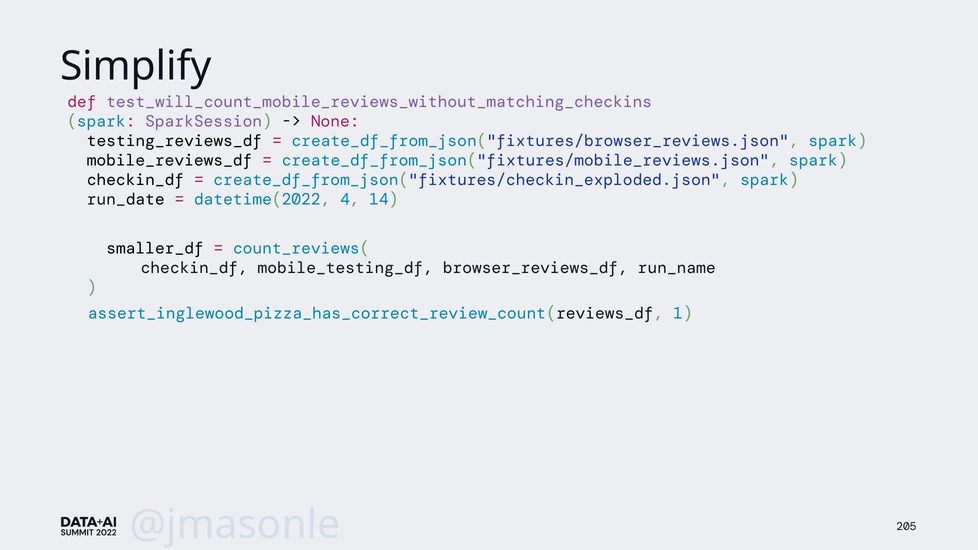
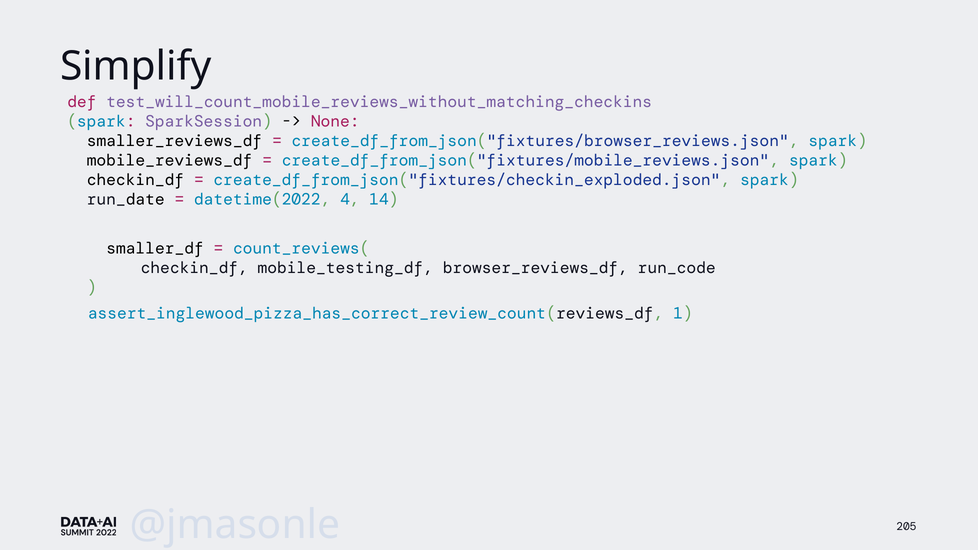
testing_reviews_df: testing_reviews_df -> smaller_reviews_df (174, 141)
run_name: run_name -> run_code (677, 268)
